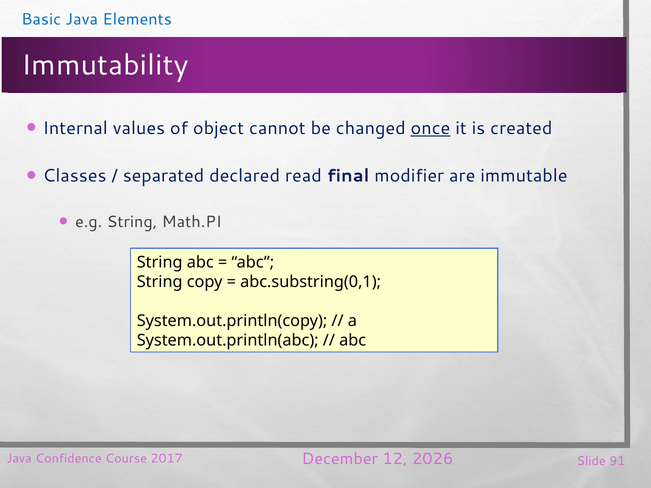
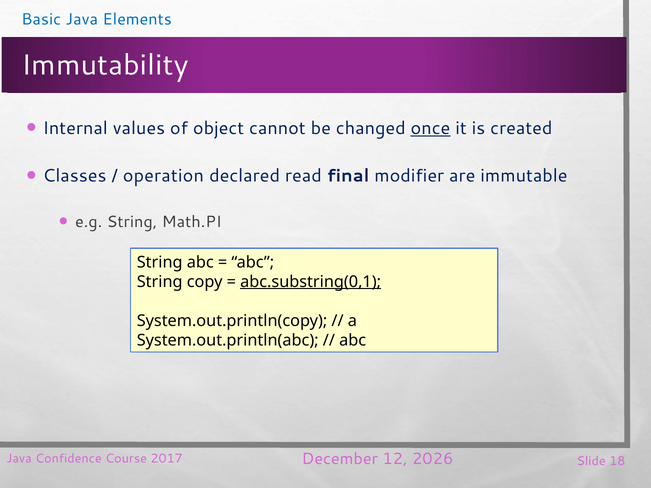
separated: separated -> operation (163, 176)
abc.substring(0,1 underline: none -> present (311, 282)
91: 91 -> 18 (617, 461)
